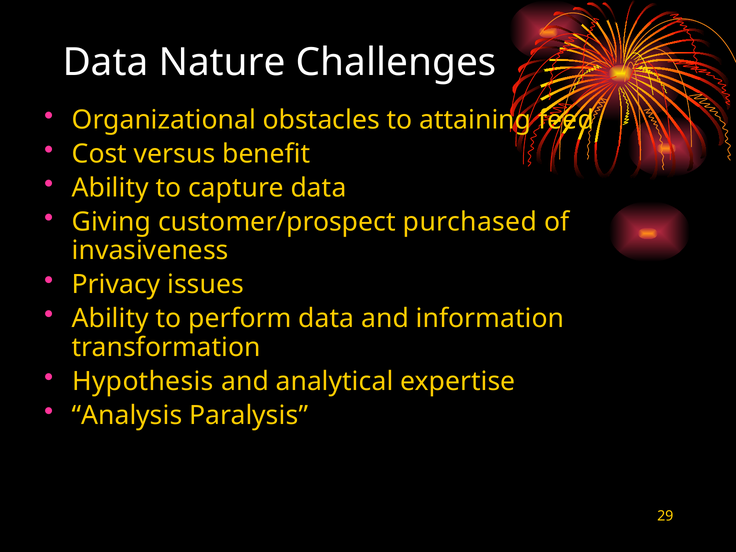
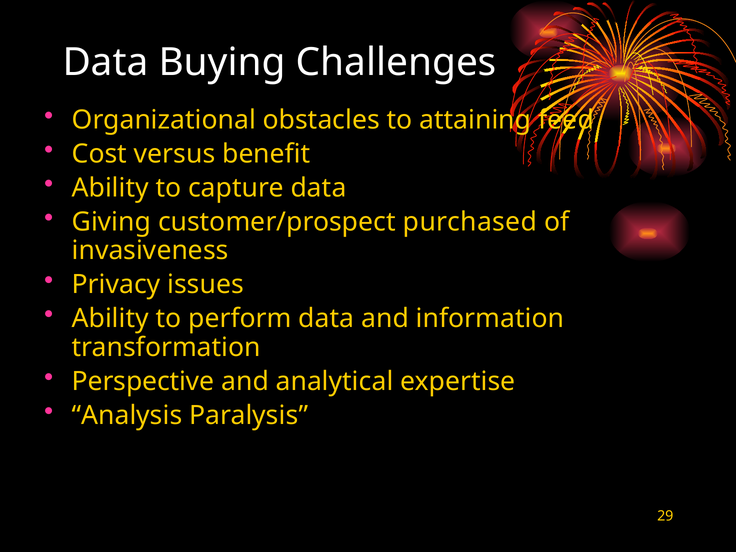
Nature: Nature -> Buying (222, 63)
Hypothesis: Hypothesis -> Perspective (143, 381)
